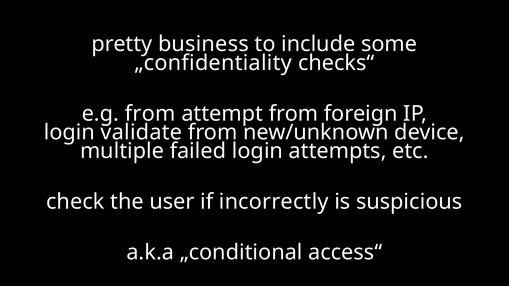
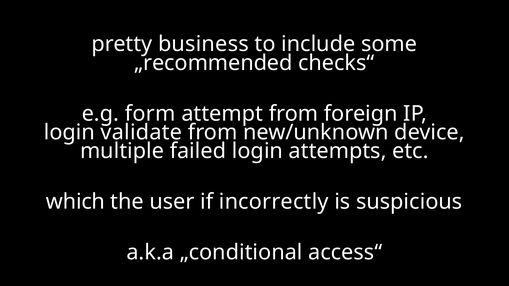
„confidentiality: „confidentiality -> „recommended (213, 63)
e.g from: from -> form (150, 114)
check: check -> which (76, 202)
